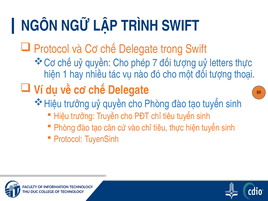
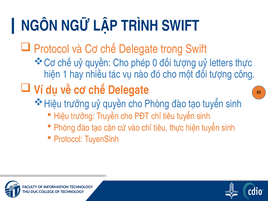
7: 7 -> 0 (155, 63)
thoại: thoại -> công (245, 74)
